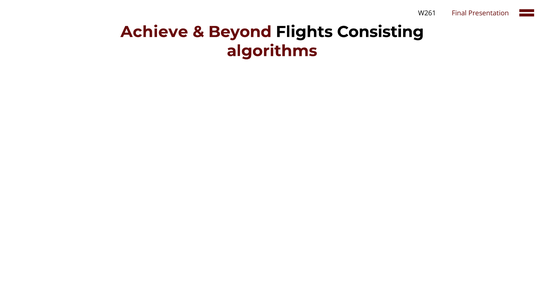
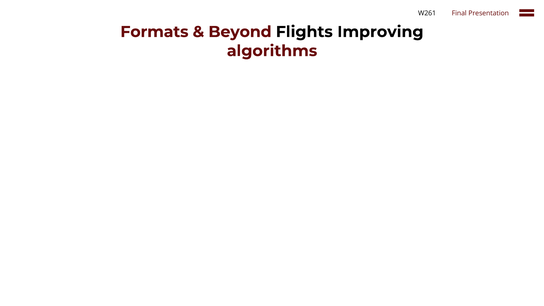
Achieve: Achieve -> Formats (154, 32)
Consisting: Consisting -> Improving (380, 32)
